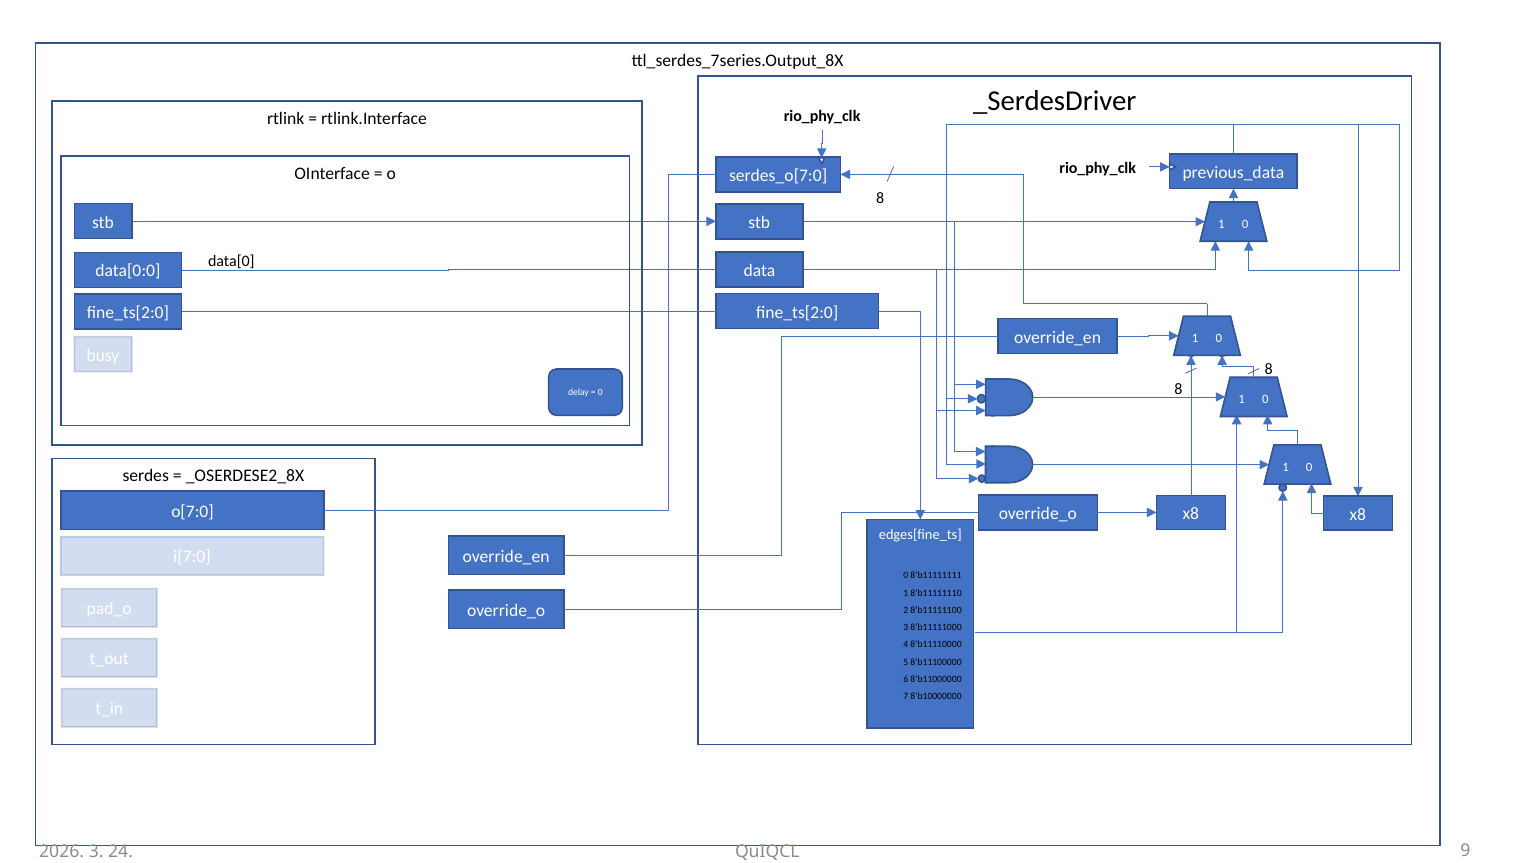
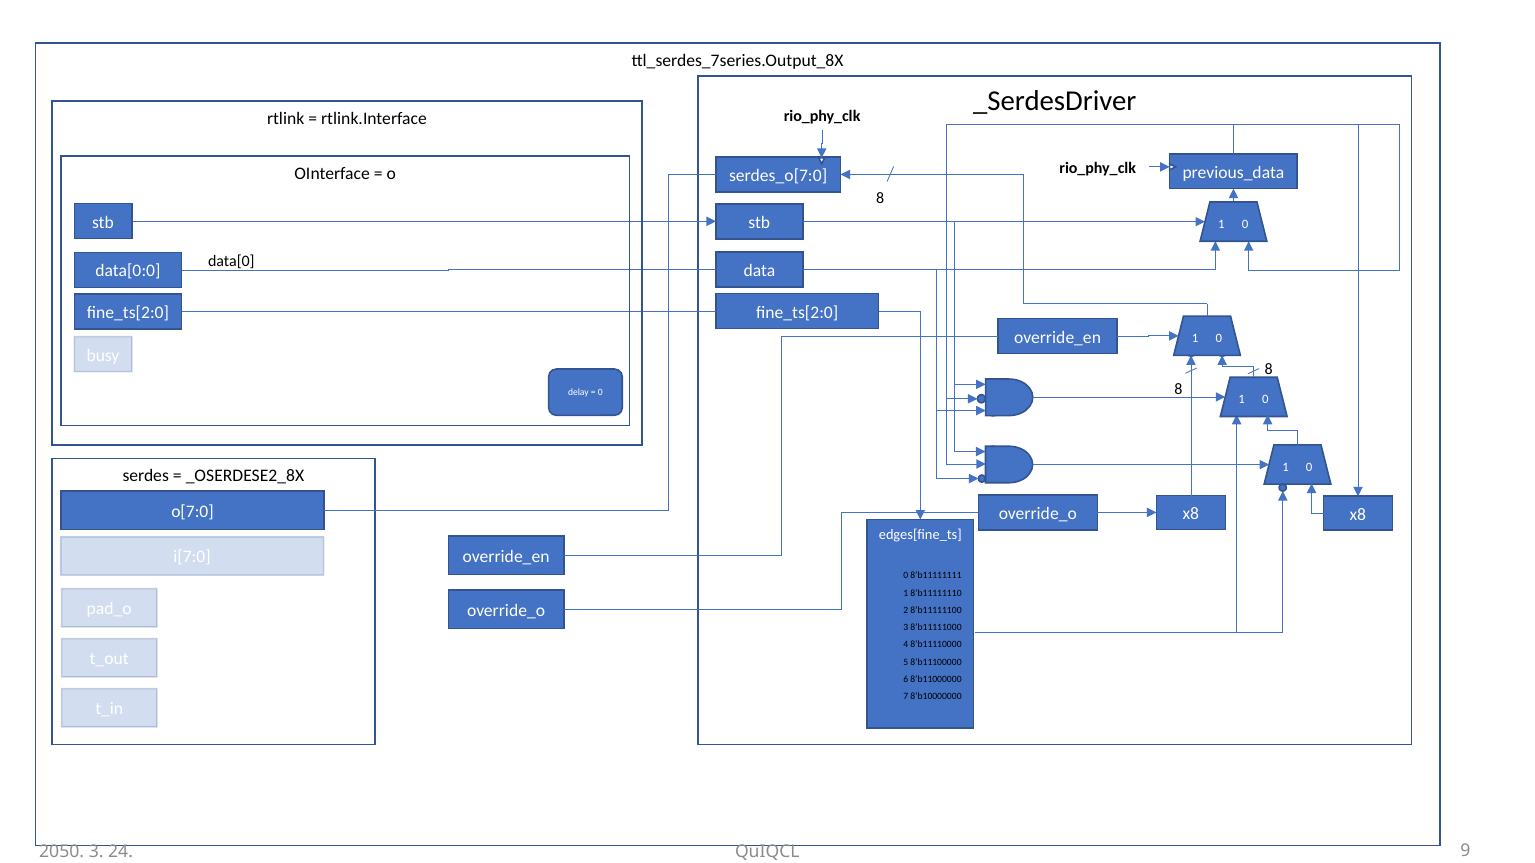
2026: 2026 -> 2050 (62, 852)
